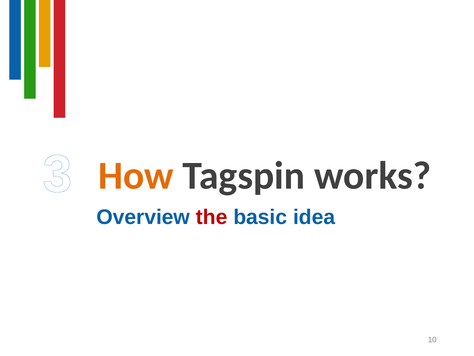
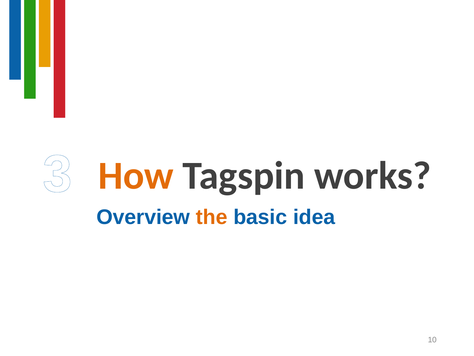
the colour: red -> orange (212, 217)
